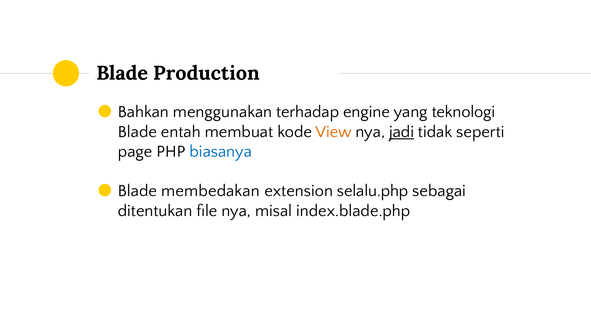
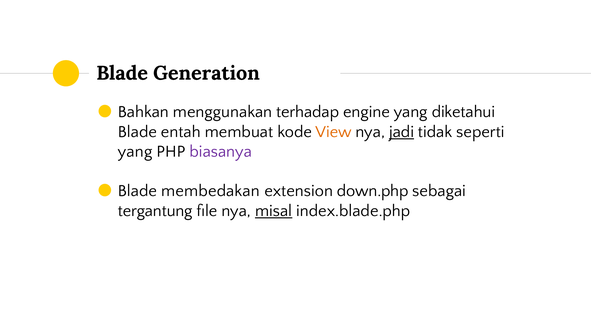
Production: Production -> Generation (206, 73)
teknologi: teknologi -> diketahui (463, 112)
page: page -> yang (135, 151)
biasanya colour: blue -> purple (221, 151)
selalu.php: selalu.php -> down.php (373, 191)
ditentukan: ditentukan -> tergantung (155, 210)
misal underline: none -> present (274, 210)
